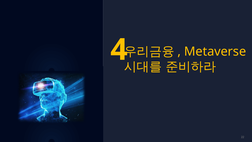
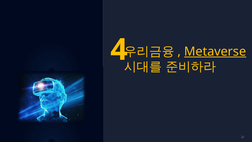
Metaverse underline: none -> present (215, 51)
